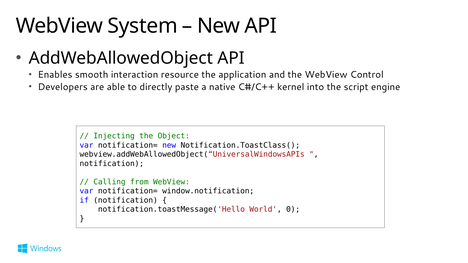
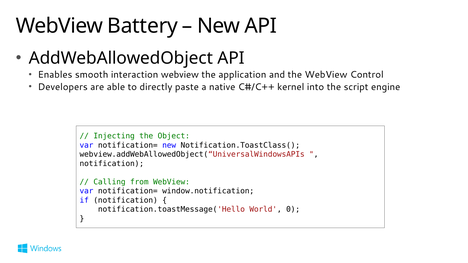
System: System -> Battery (143, 26)
interaction resource: resource -> webview (180, 75)
